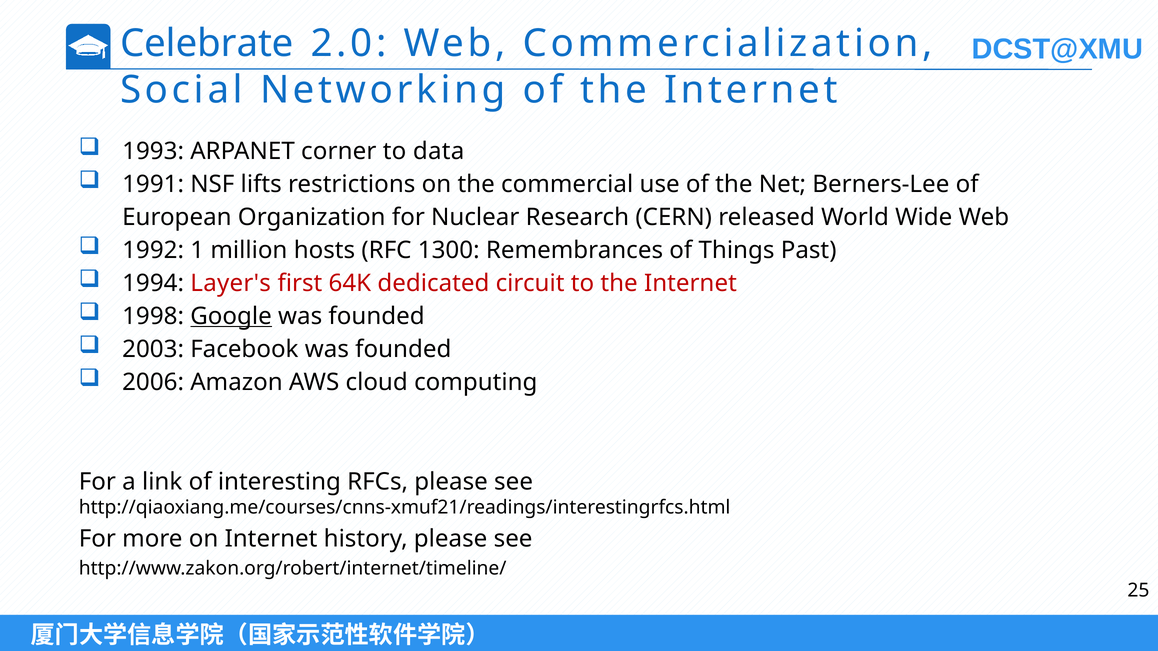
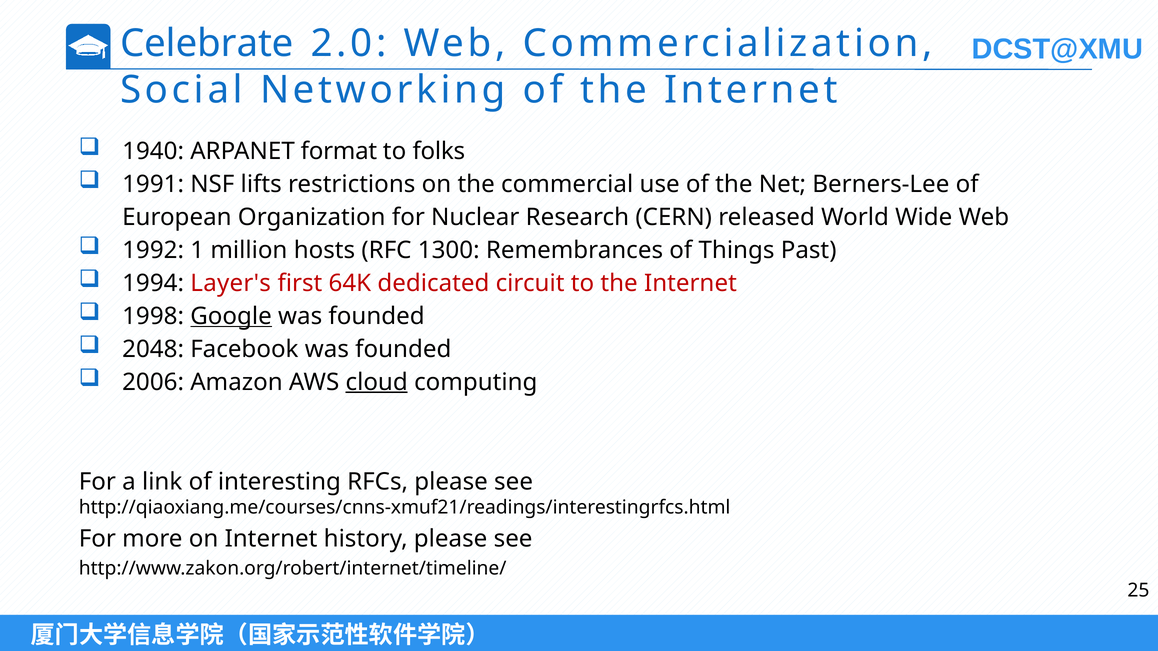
1993: 1993 -> 1940 (153, 151)
corner: corner -> format (339, 151)
data: data -> folks (439, 151)
2003: 2003 -> 2048 (153, 349)
cloud underline: none -> present (377, 382)
